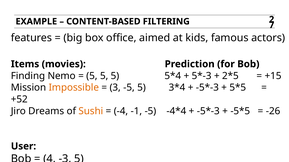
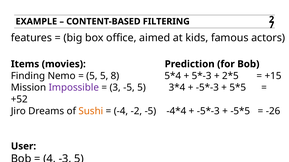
5 5 5: 5 -> 8 (115, 76)
Impossible colour: orange -> purple (74, 88)
-1: -1 -> -2 (136, 111)
